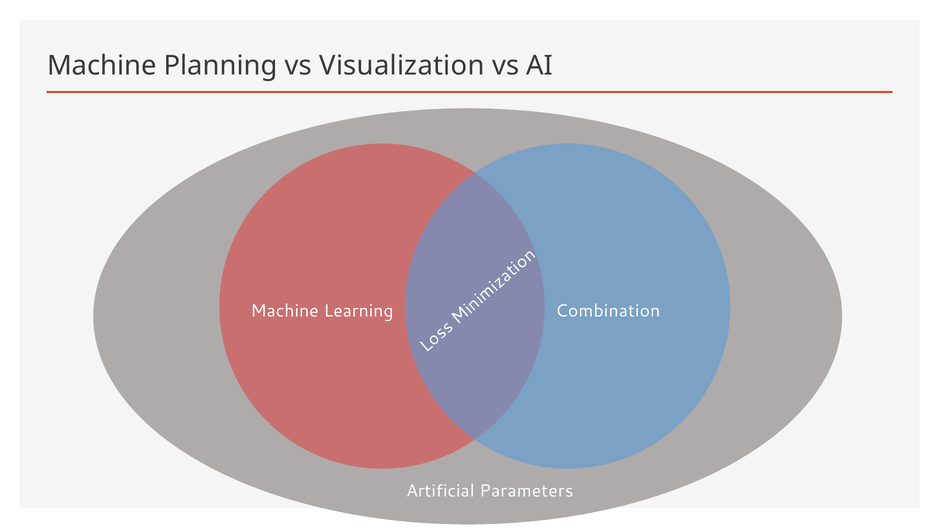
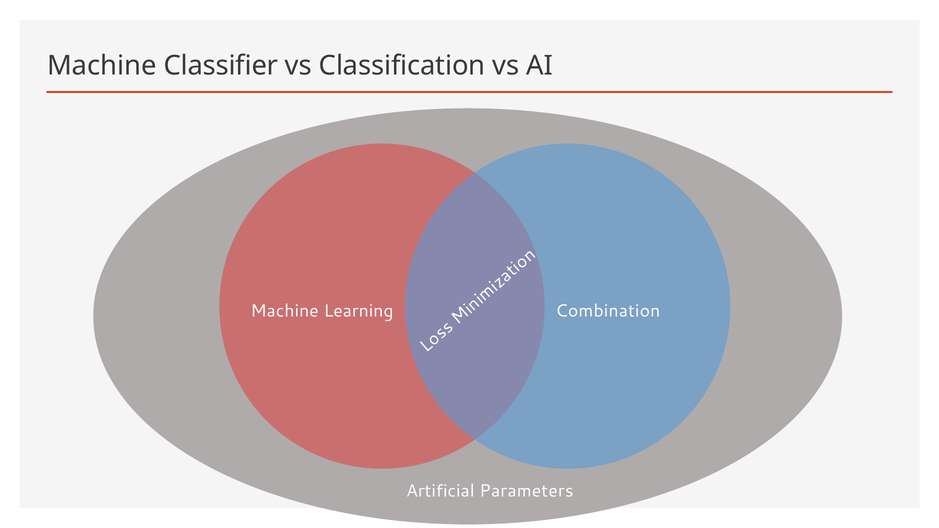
Planning: Planning -> Classifier (221, 66)
Visualization: Visualization -> Classification (402, 66)
